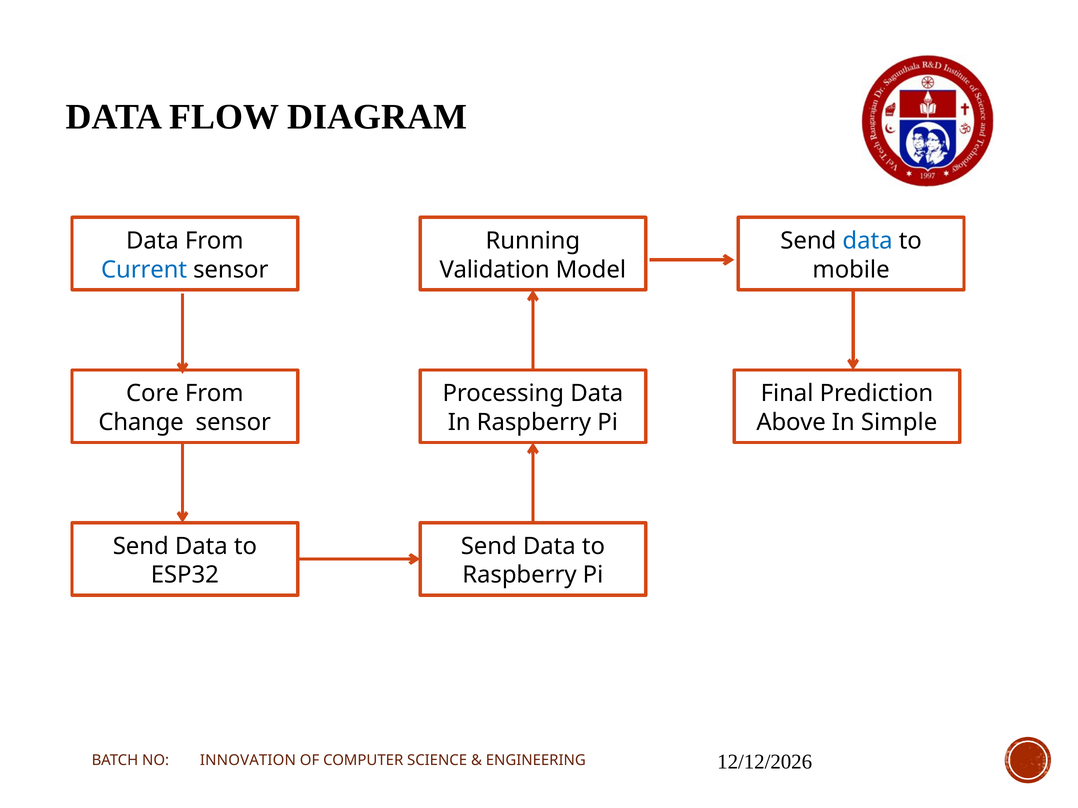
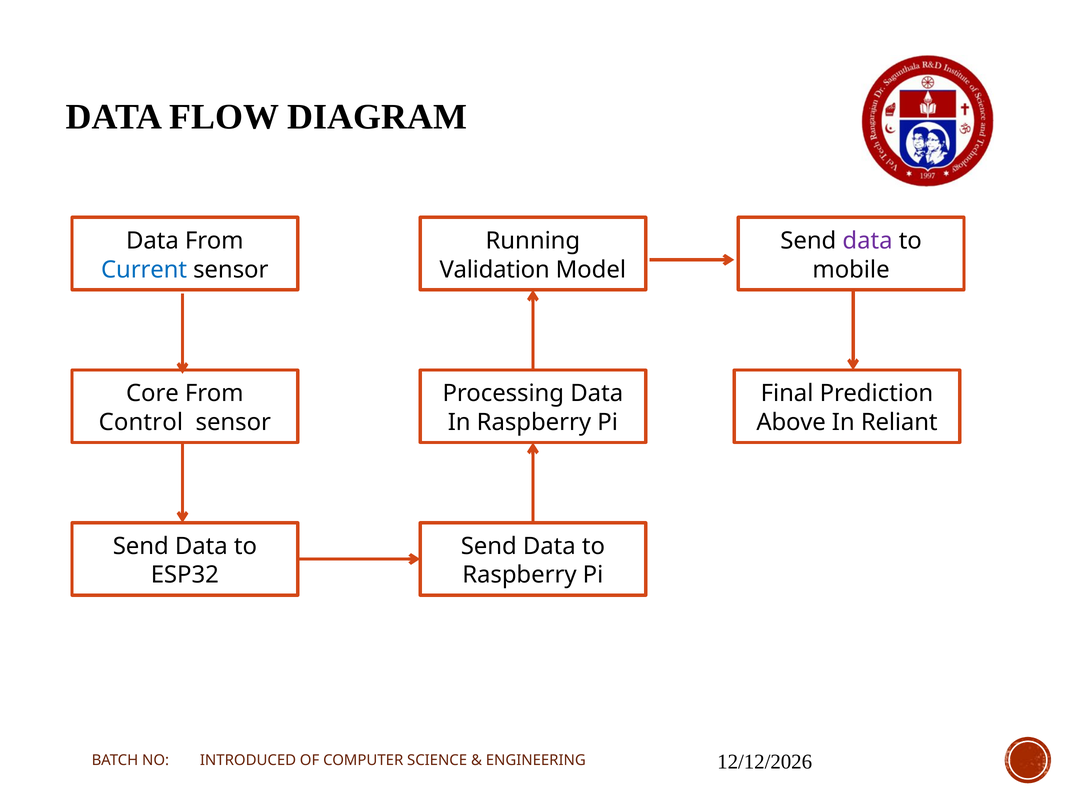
data colour: blue -> purple (868, 241)
Change: Change -> Control (141, 423)
Simple: Simple -> Reliant (899, 423)
INNOVATION: INNOVATION -> INTRODUCED (248, 761)
